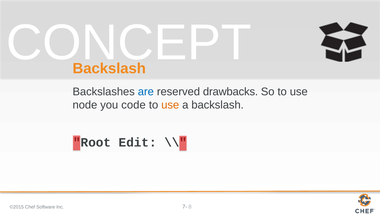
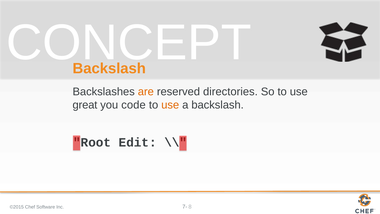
are colour: blue -> orange (146, 92)
drawbacks: drawbacks -> directories (230, 92)
node: node -> great (85, 105)
